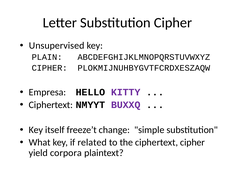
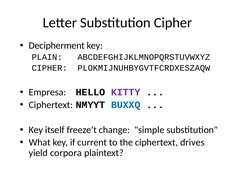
Unsupervised: Unsupervised -> Decipherment (57, 46)
BUXXQ colour: purple -> blue (126, 105)
related: related -> current (92, 143)
ciphertext cipher: cipher -> drives (192, 143)
